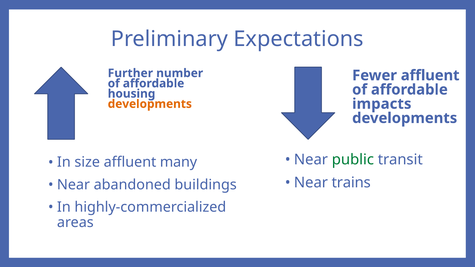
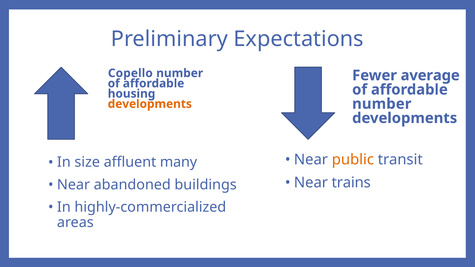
Further: Further -> Copello (130, 73)
Fewer affluent: affluent -> average (430, 75)
impacts: impacts -> number (382, 104)
public colour: green -> orange (353, 160)
